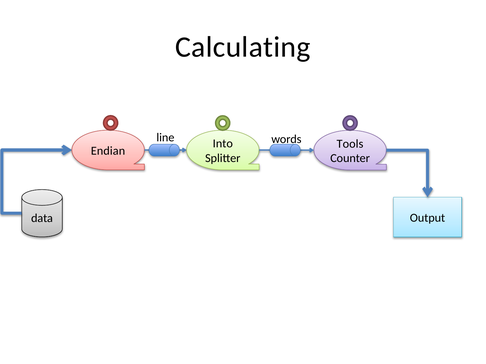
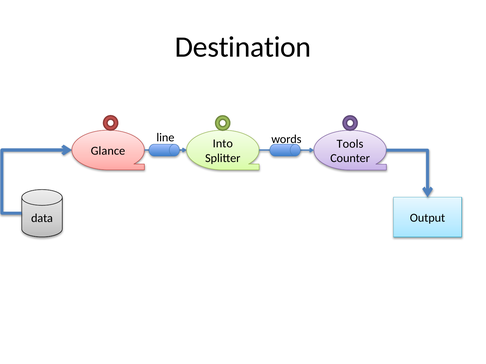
Calculating: Calculating -> Destination (243, 47)
Endian: Endian -> Glance (108, 151)
